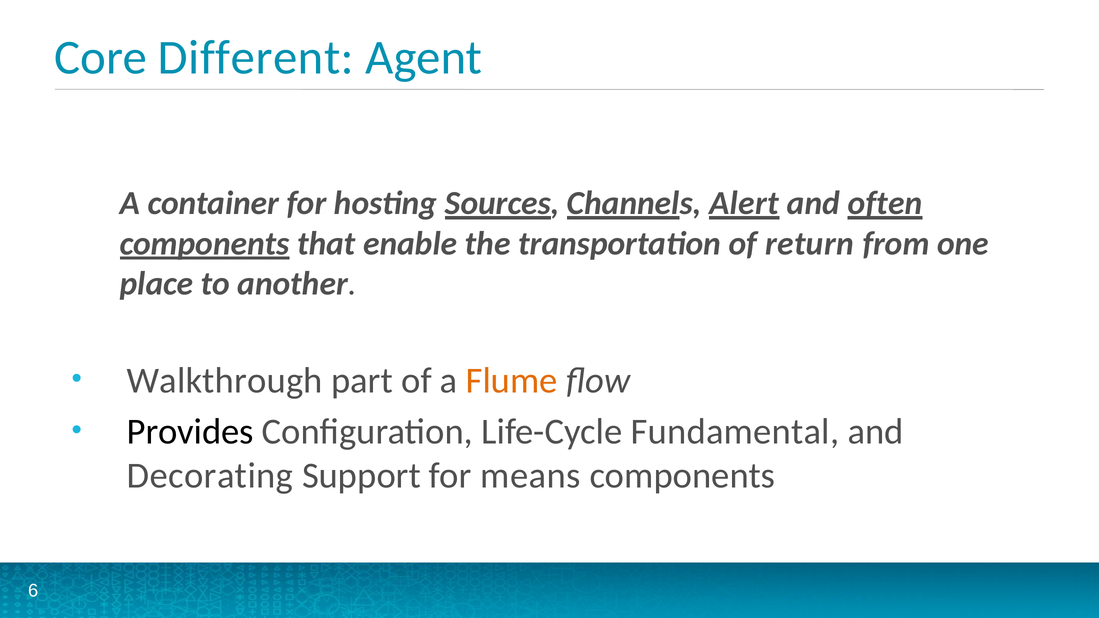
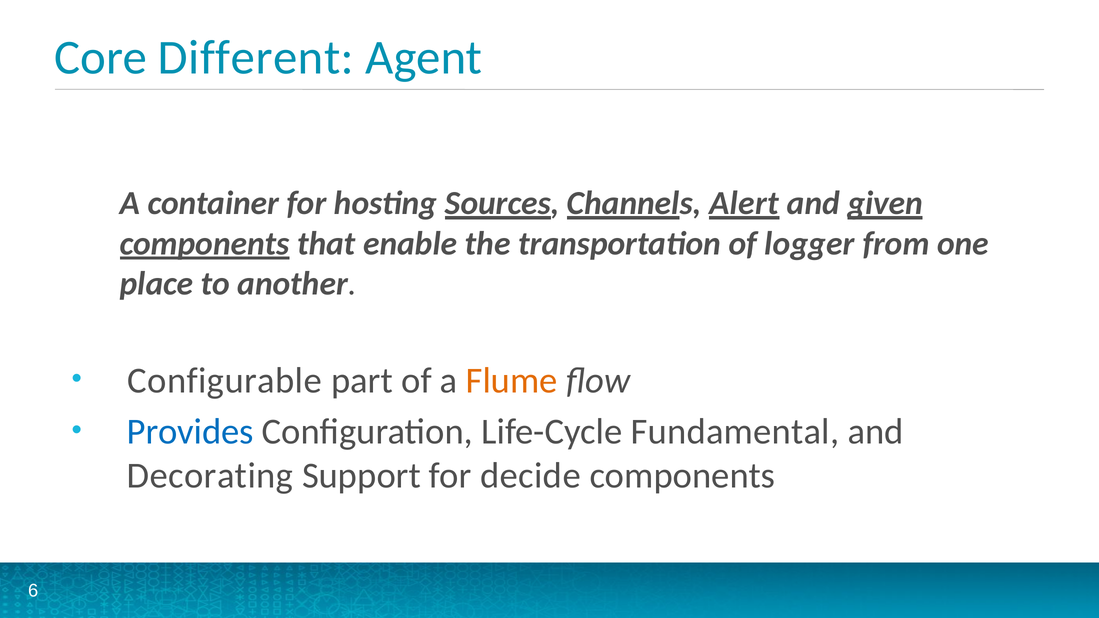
often: often -> given (885, 203)
return: return -> logger (810, 244)
Walkthrough: Walkthrough -> Configurable (225, 381)
Provides colour: black -> blue (190, 432)
means: means -> decide (530, 476)
